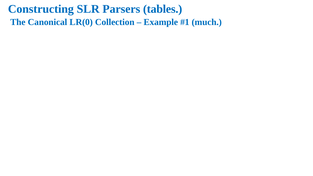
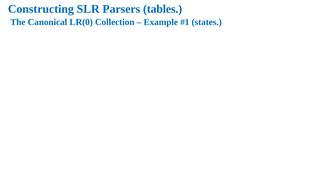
much: much -> states (207, 22)
